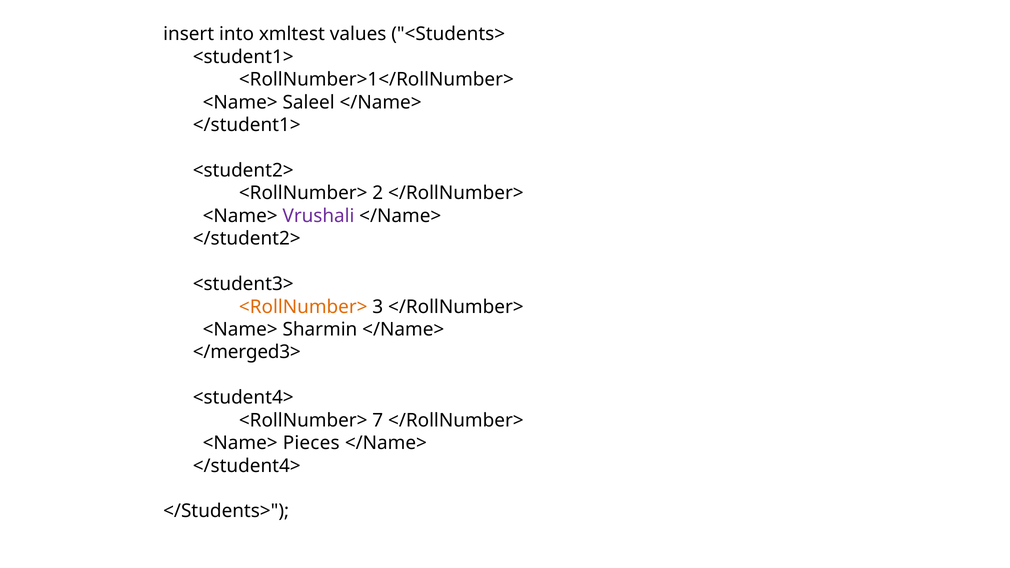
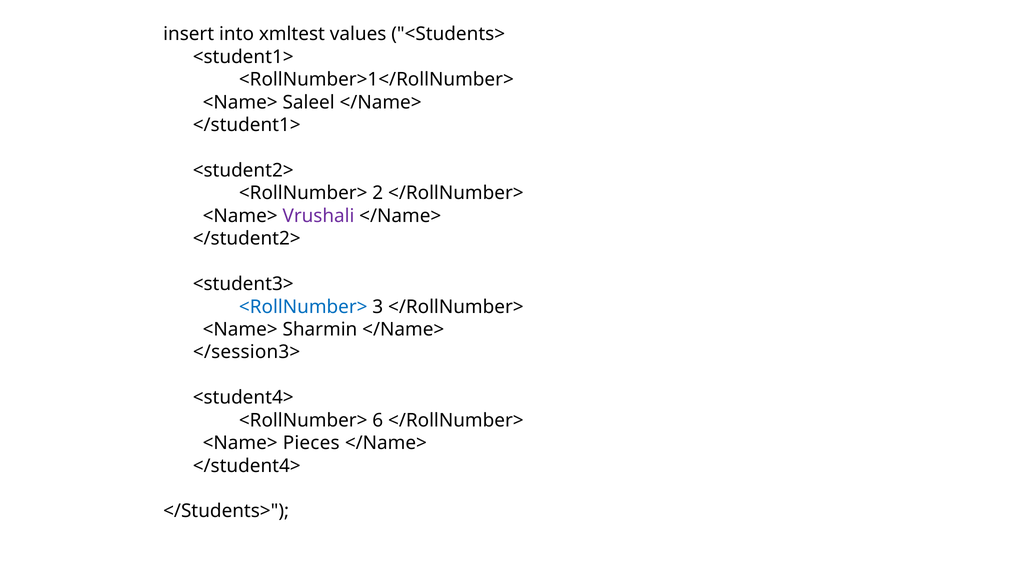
<RollNumber> colour: orange -> blue (303, 307)
</merged3>: </merged3> -> </session3> (247, 352)
7: 7 -> 6 (378, 420)
